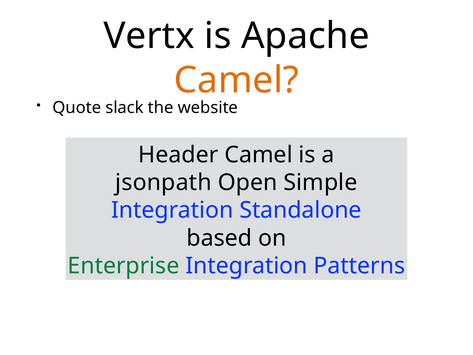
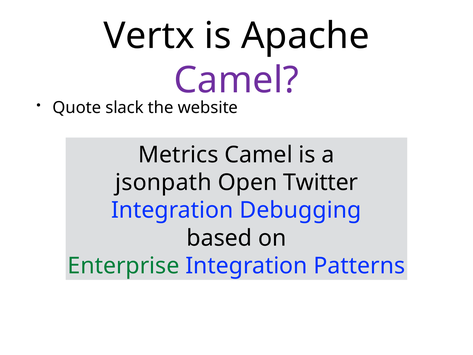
Camel colour: orange -> purple (236, 80)
Header: Header -> Metrics (178, 155)
Simple: Simple -> Twitter (321, 182)
Standalone: Standalone -> Debugging (300, 210)
